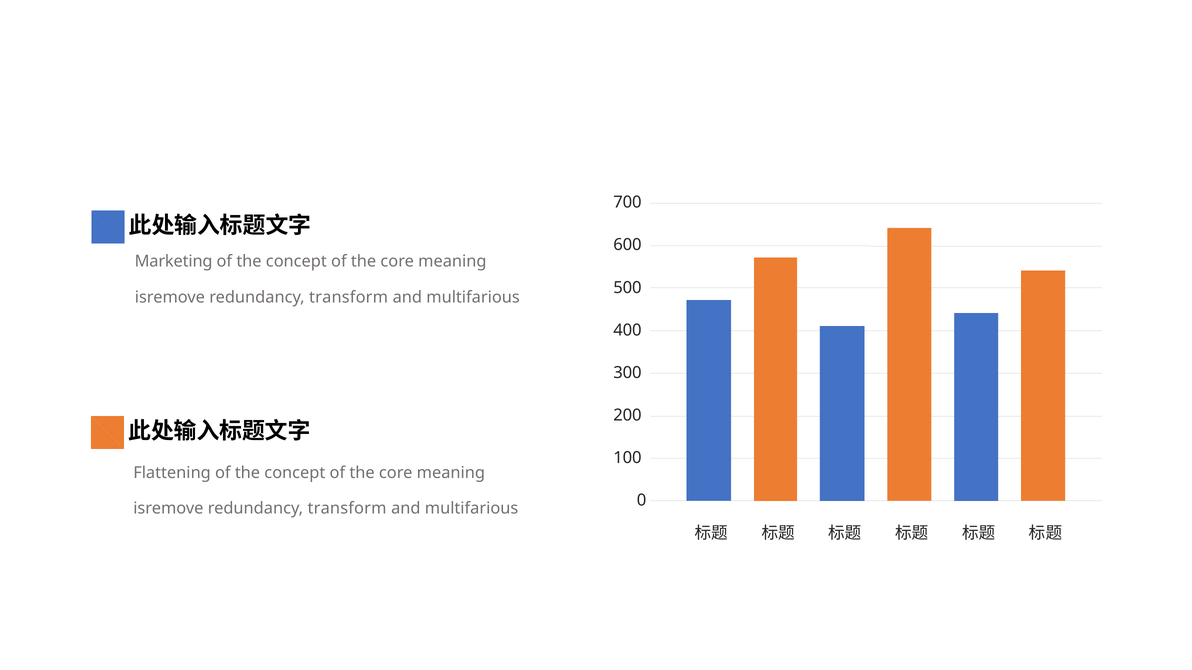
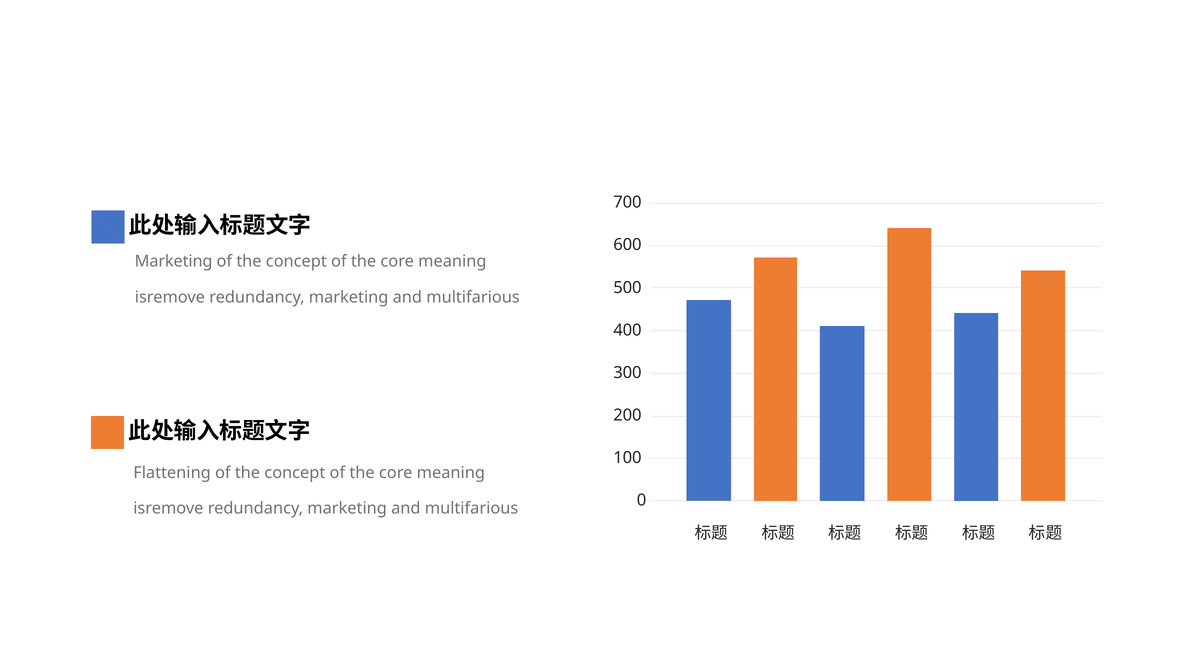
transform: transform -> marketing (349, 298)
transform: transform -> marketing (347, 509)
